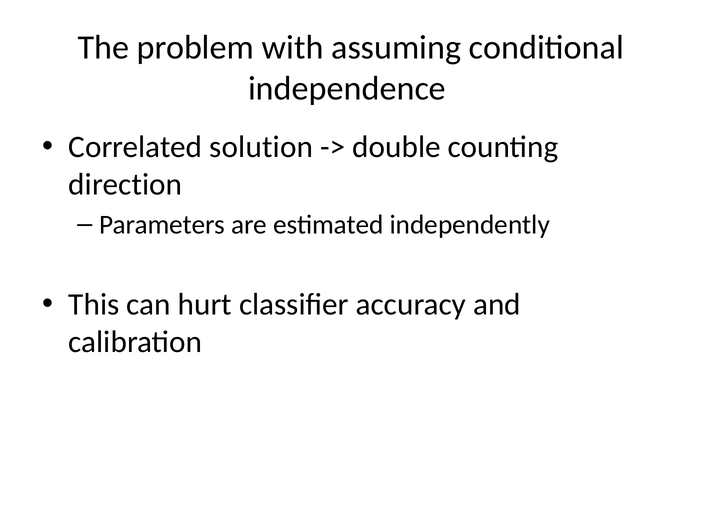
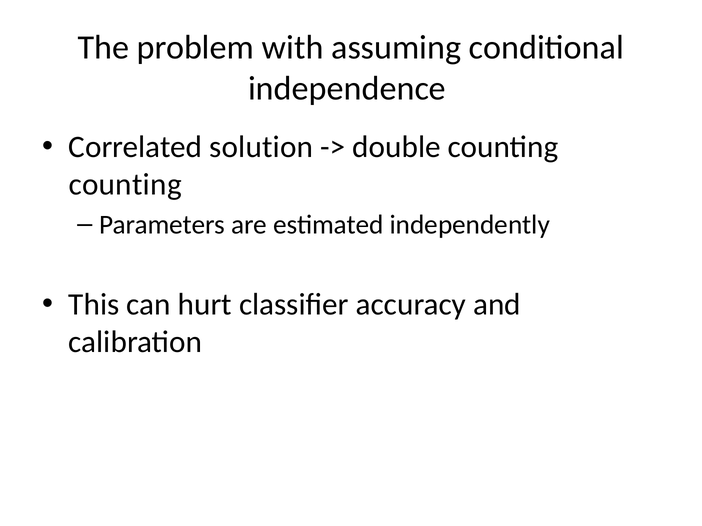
direction: direction -> counting (125, 185)
